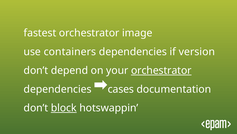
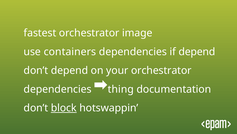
if version: version -> depend (197, 51)
orchestrator underline: present -> none (161, 70)
cases: cases -> thing (121, 89)
